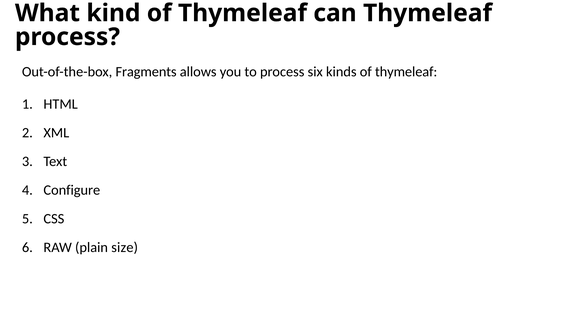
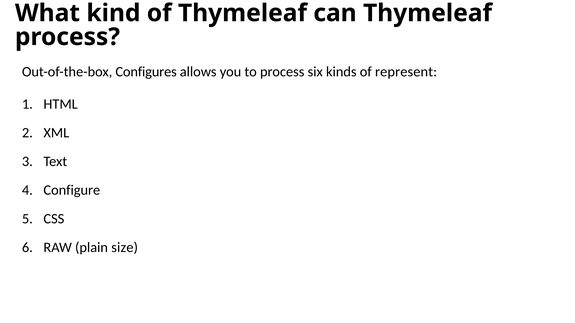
Fragments: Fragments -> Configures (146, 72)
kinds of thymeleaf: thymeleaf -> represent (406, 72)
